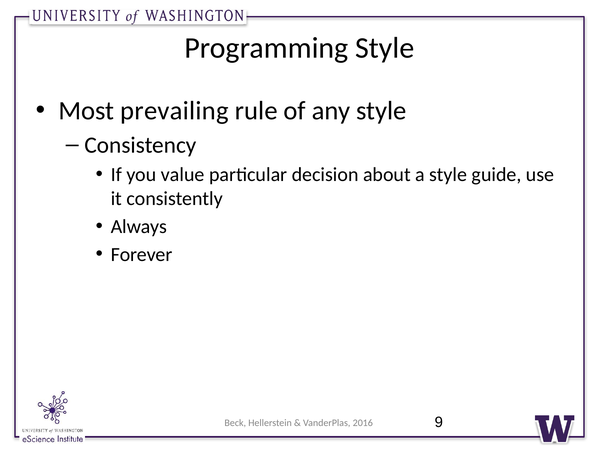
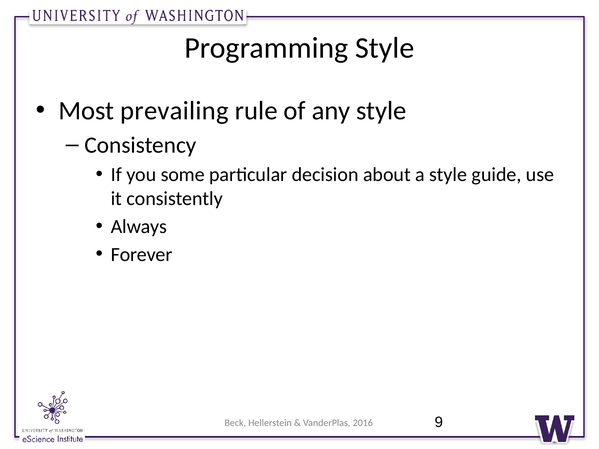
value: value -> some (183, 175)
